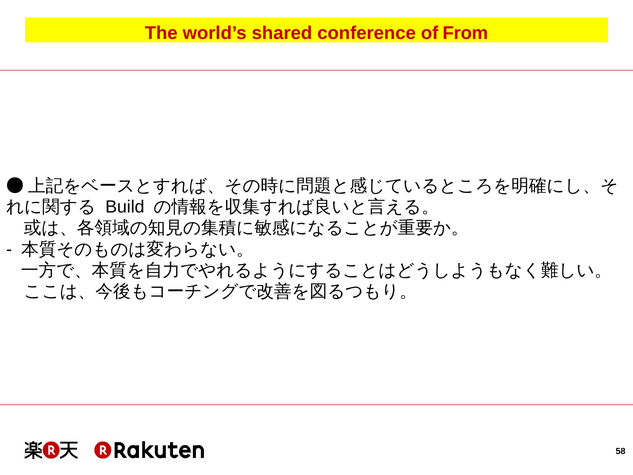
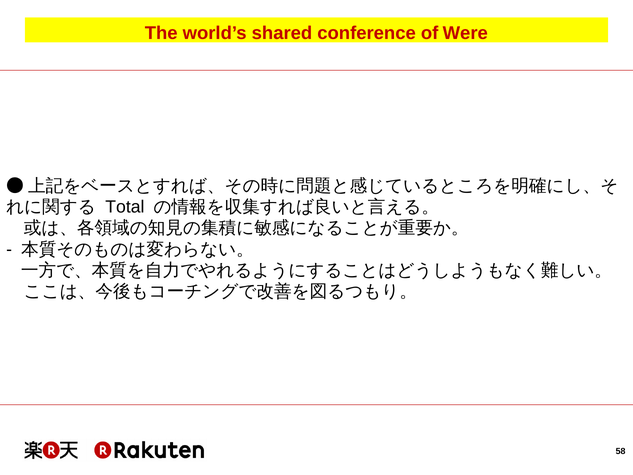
From: From -> Were (465, 33)
Build: Build -> Total (125, 207)
